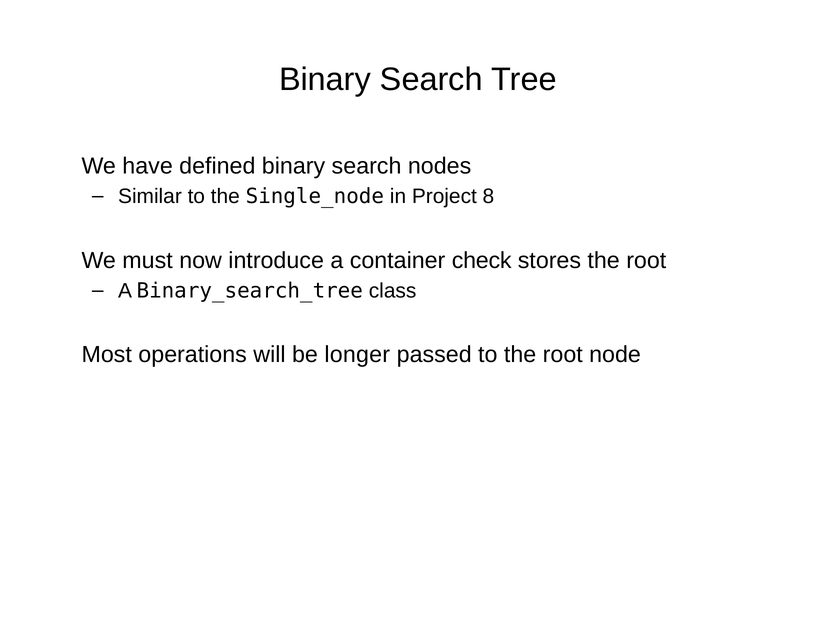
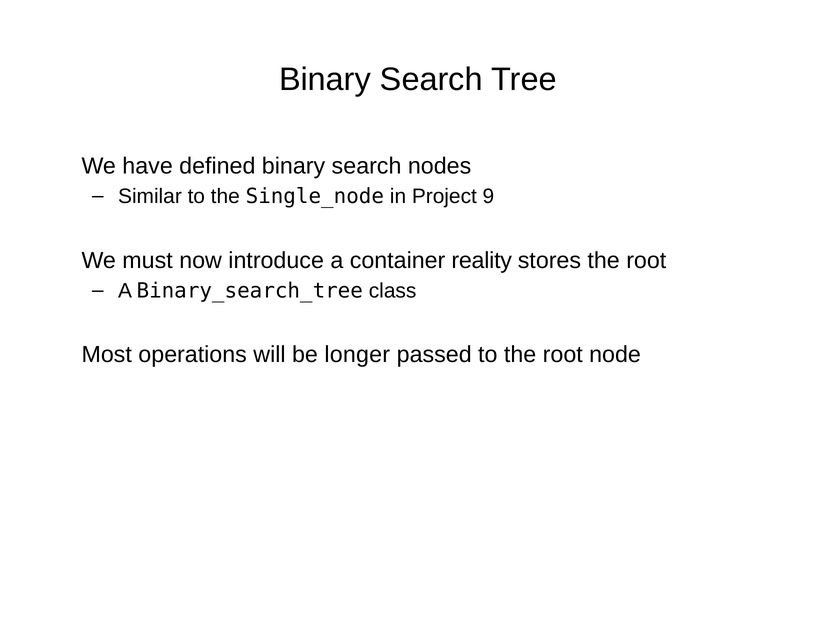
8: 8 -> 9 (488, 197)
check: check -> reality (482, 260)
